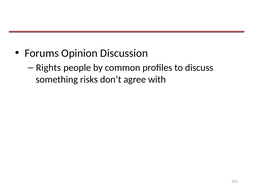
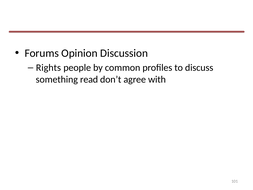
risks: risks -> read (89, 79)
